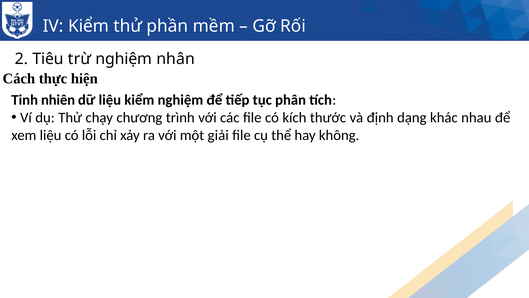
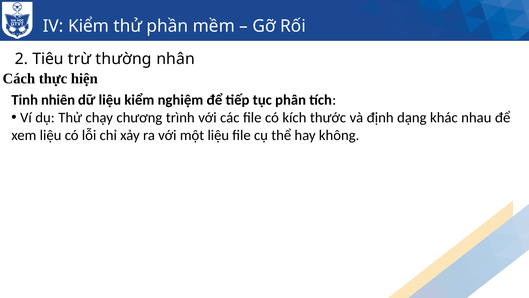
trừ nghiệm: nghiệm -> thường (124, 59)
một giải: giải -> liệu (218, 135)
